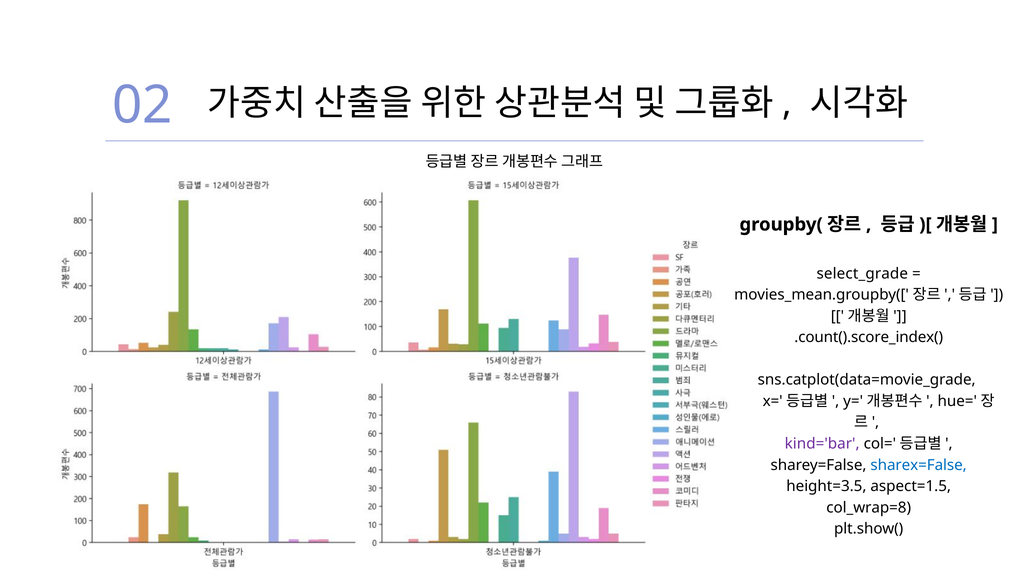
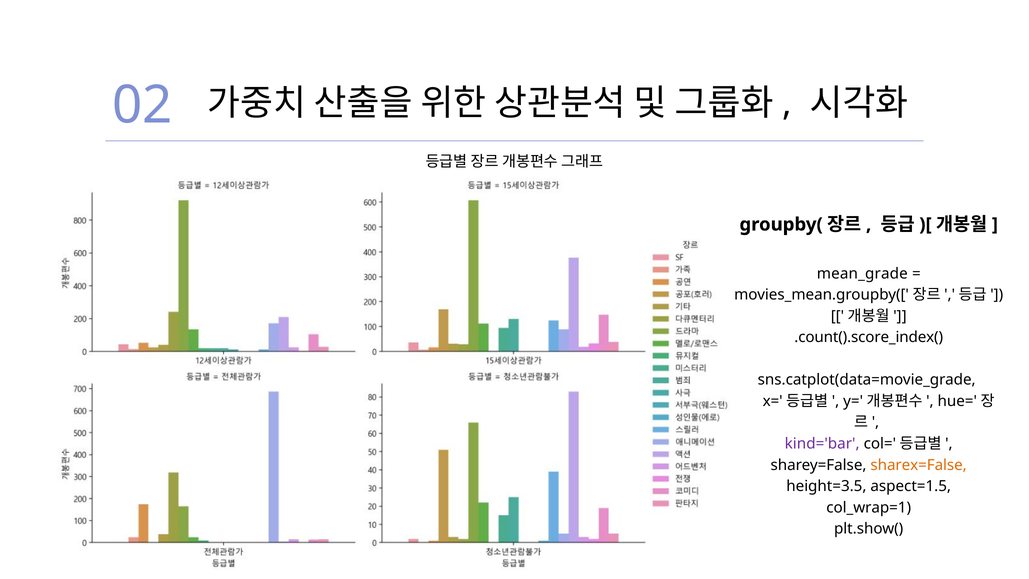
select_grade: select_grade -> mean_grade (862, 273)
sharex=False colour: blue -> orange (919, 465)
col_wrap=8: col_wrap=8 -> col_wrap=1 (869, 507)
